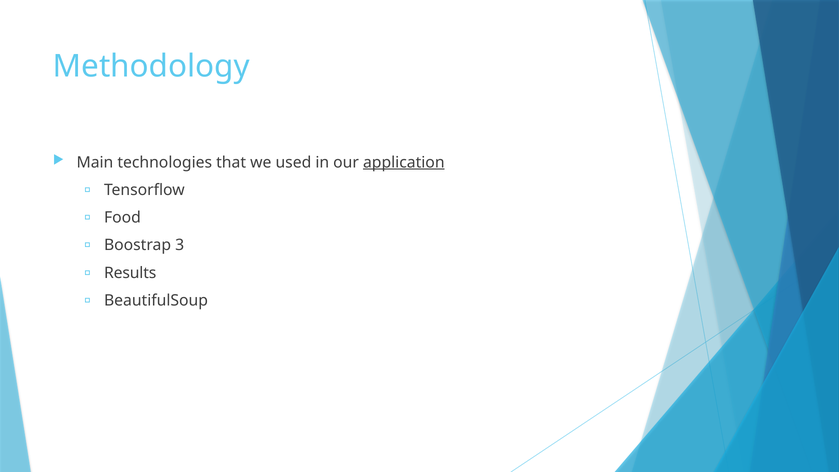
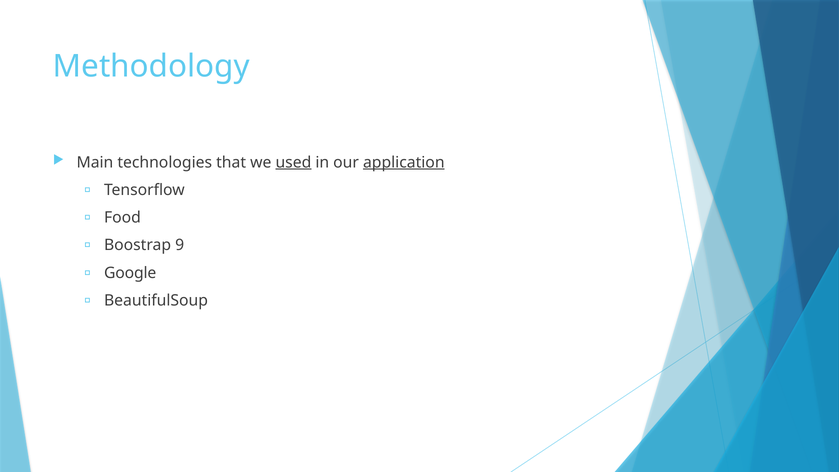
used underline: none -> present (293, 162)
3: 3 -> 9 (180, 245)
Results: Results -> Google (130, 273)
